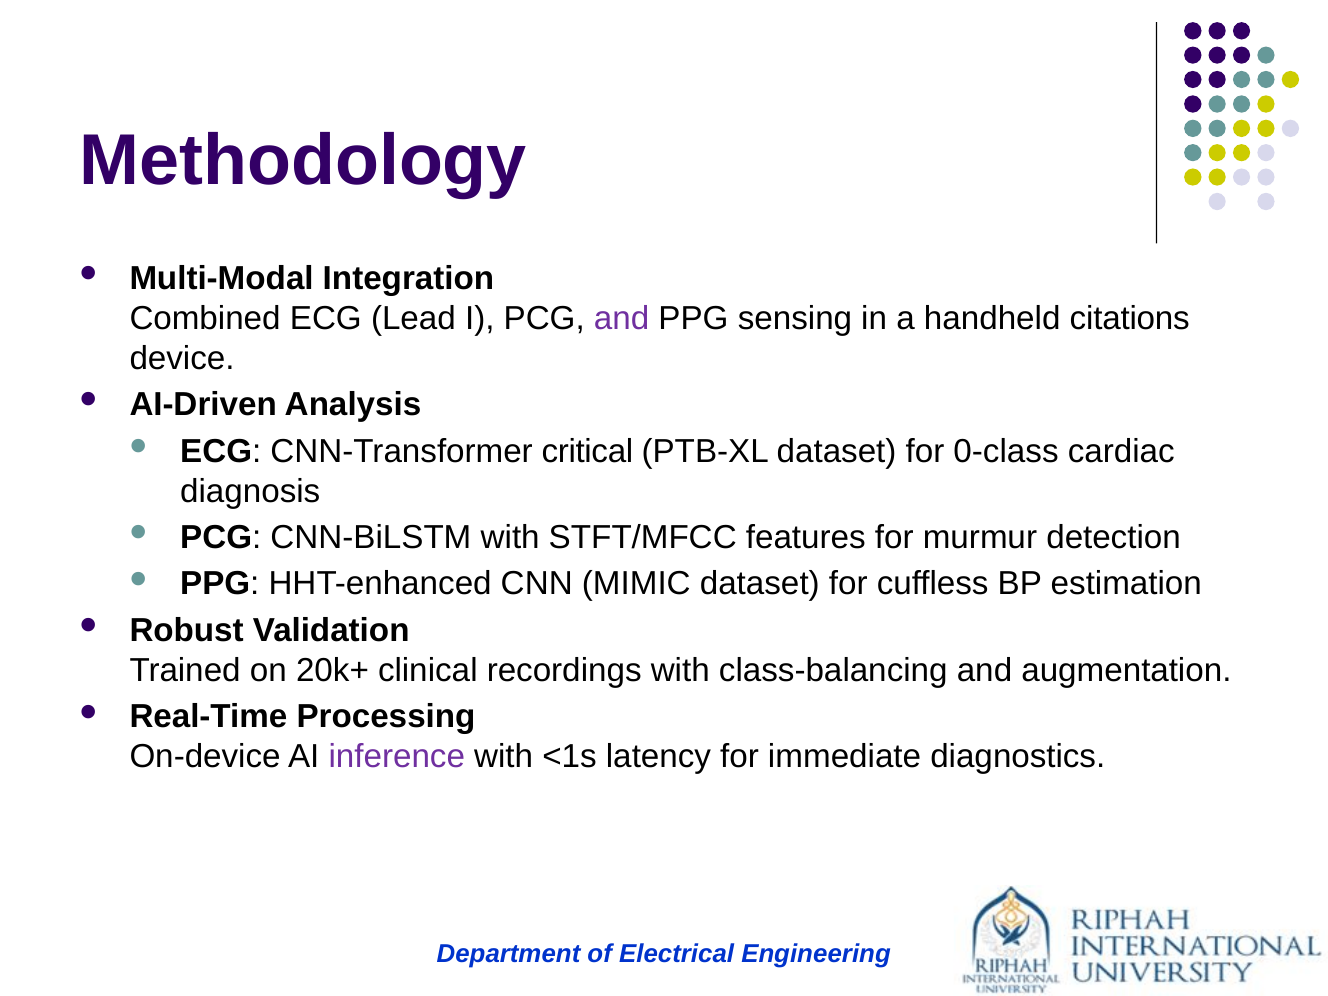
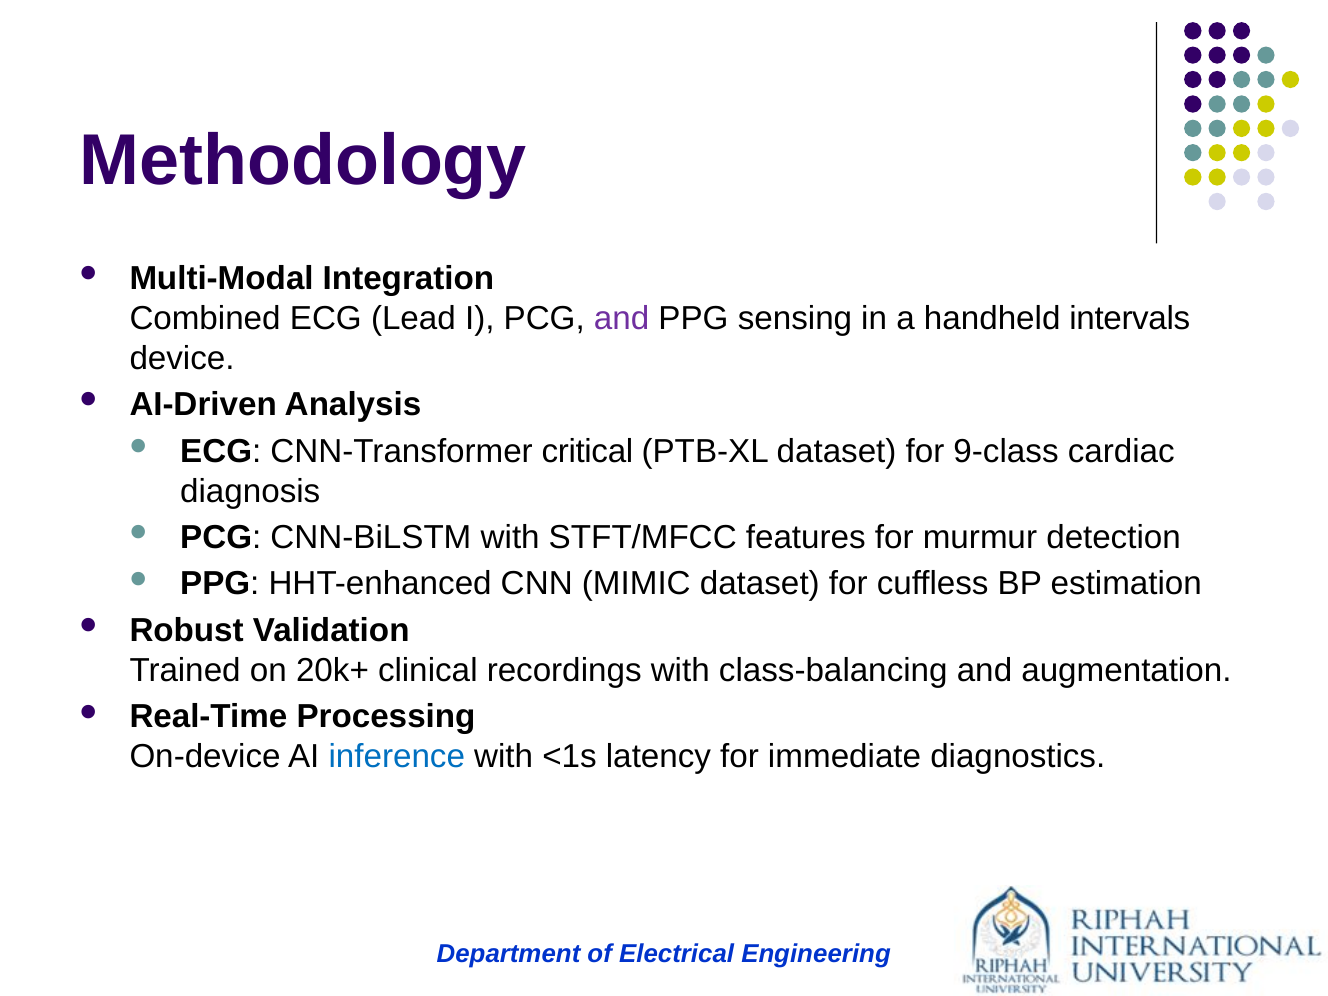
citations: citations -> intervals (1130, 318)
0-class: 0-class -> 9-class (1006, 451)
inference colour: purple -> blue (397, 757)
